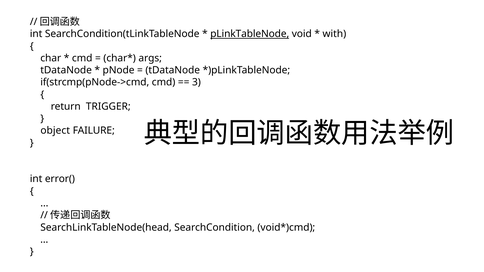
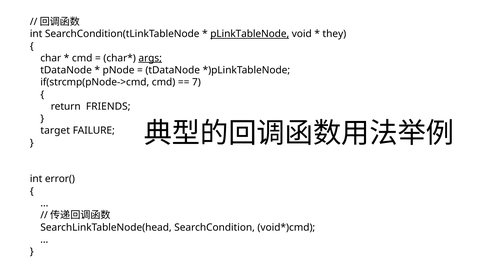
with: with -> they (334, 34)
args underline: none -> present (150, 58)
3: 3 -> 7 (196, 82)
TRIGGER: TRIGGER -> FRIENDS (108, 107)
object: object -> target (55, 131)
